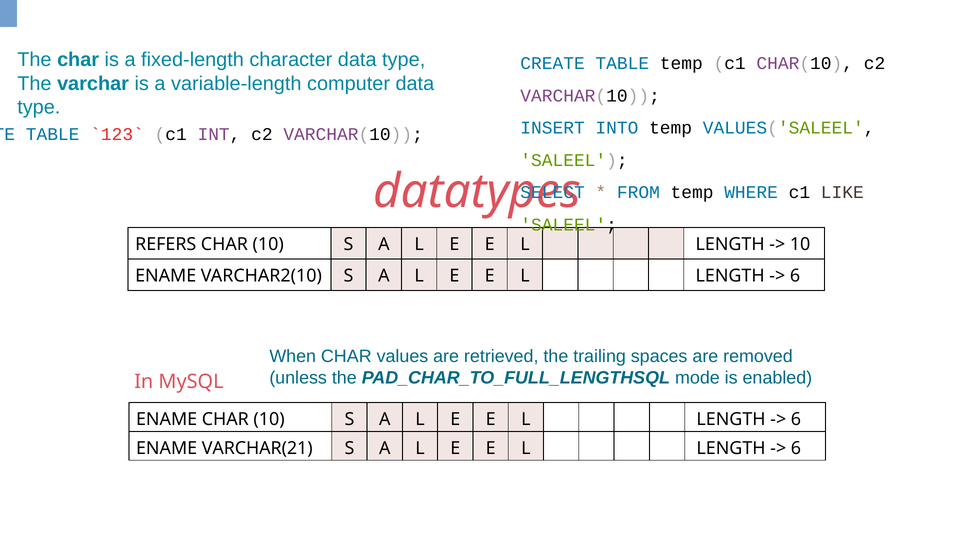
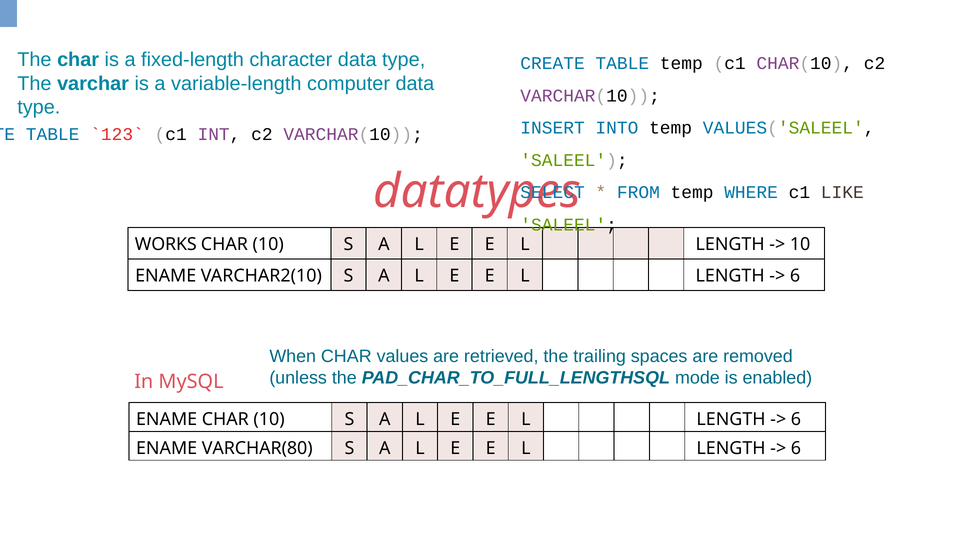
REFERS: REFERS -> WORKS (166, 244)
VARCHAR(21: VARCHAR(21 -> VARCHAR(80 (257, 448)
